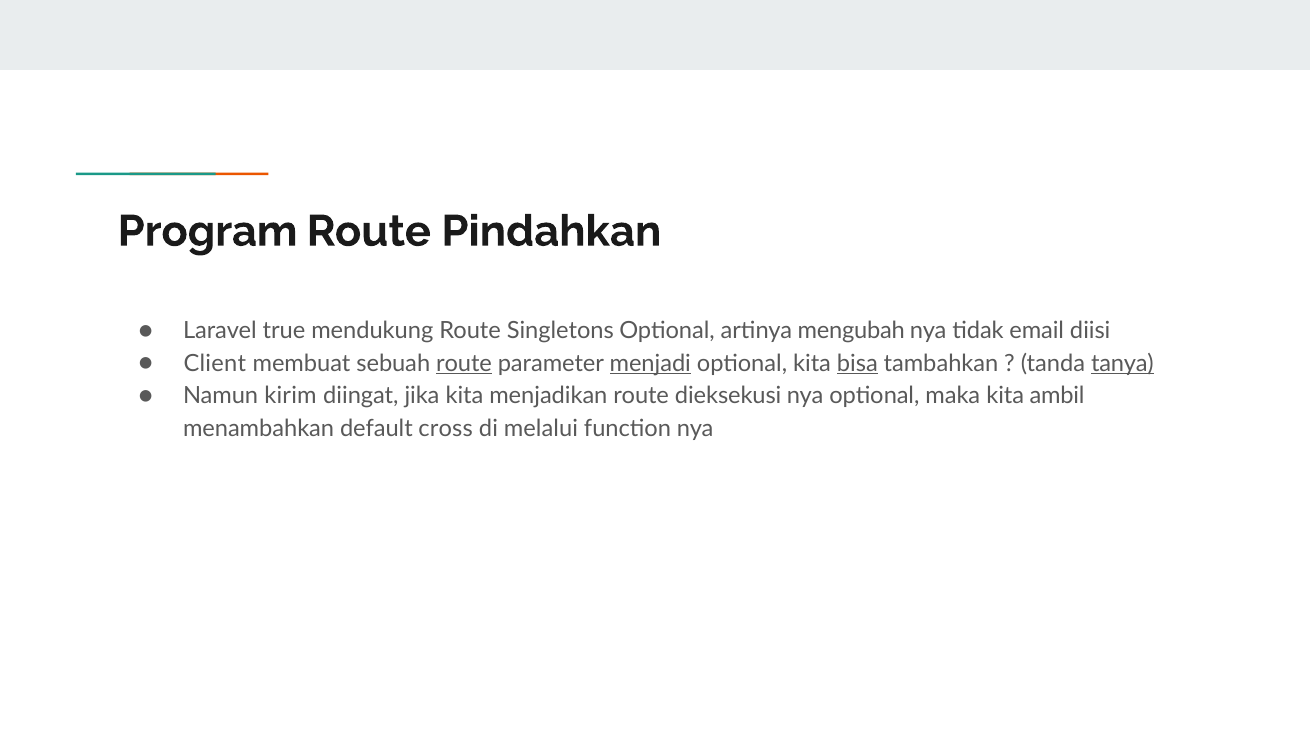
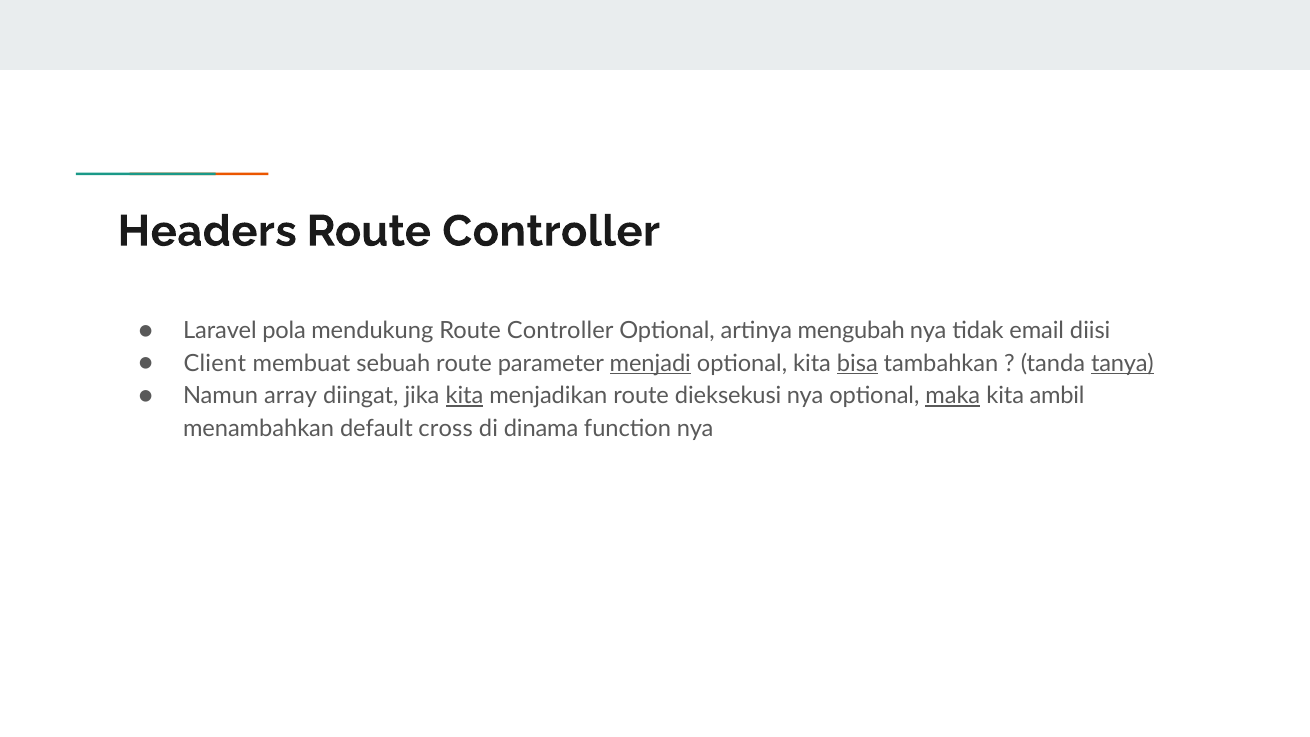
Program: Program -> Headers (207, 231)
Pindahkan: Pindahkan -> Controller (551, 231)
true: true -> pola (284, 331)
mendukung Route Singletons: Singletons -> Controller (560, 331)
route underline: present -> none (464, 363)
kirim: kirim -> array (291, 396)
kita underline: none -> present (464, 396)
maka underline: none -> present (953, 396)
melalui: melalui -> dinama (541, 428)
